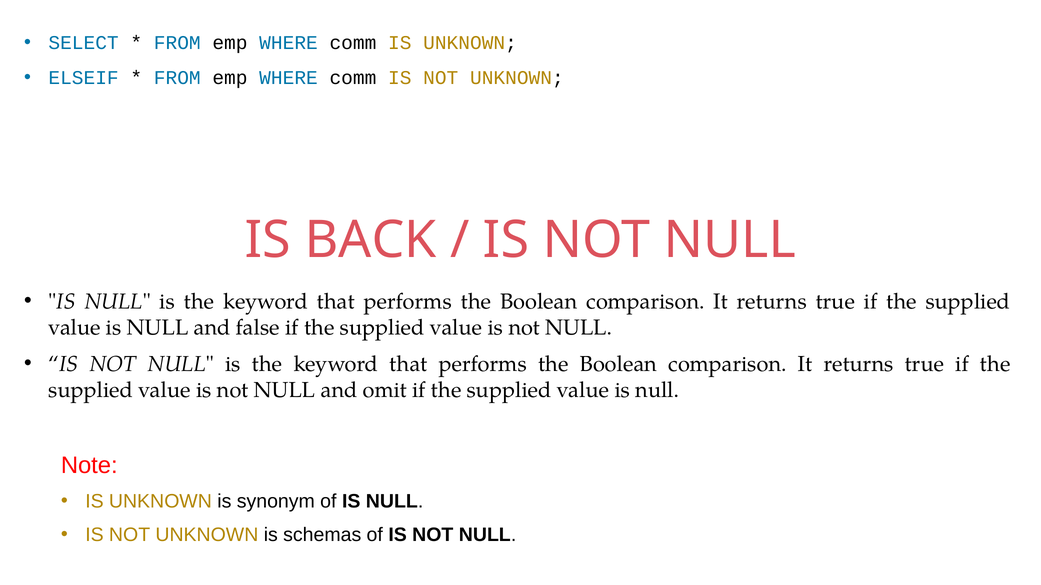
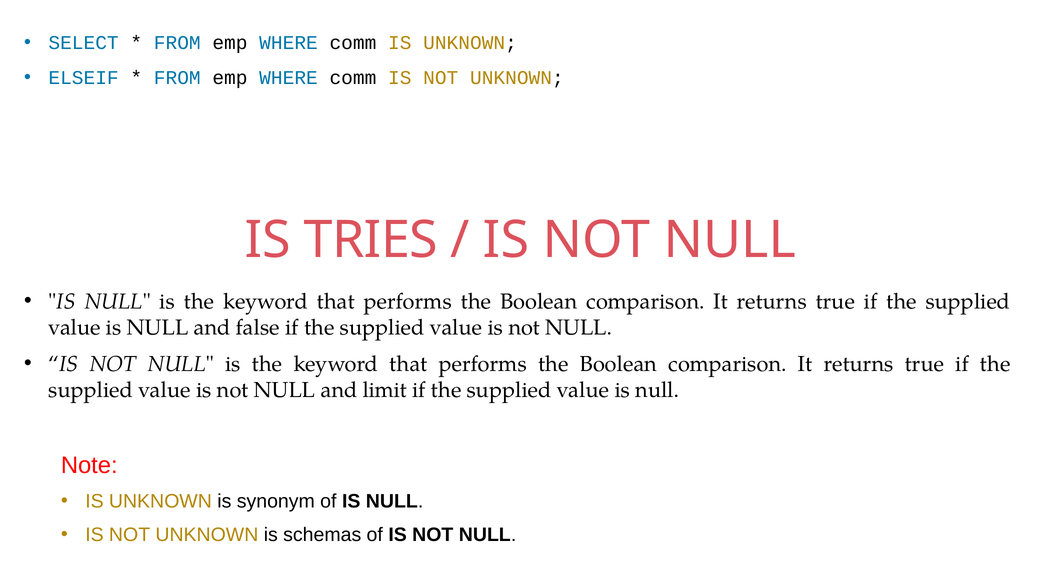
BACK: BACK -> TRIES (371, 240)
omit: omit -> limit (385, 390)
